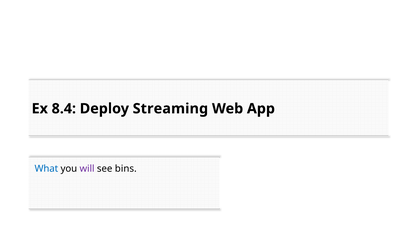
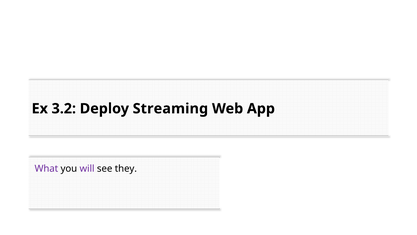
8.4: 8.4 -> 3.2 (64, 108)
What colour: blue -> purple (46, 168)
bins: bins -> they (126, 168)
